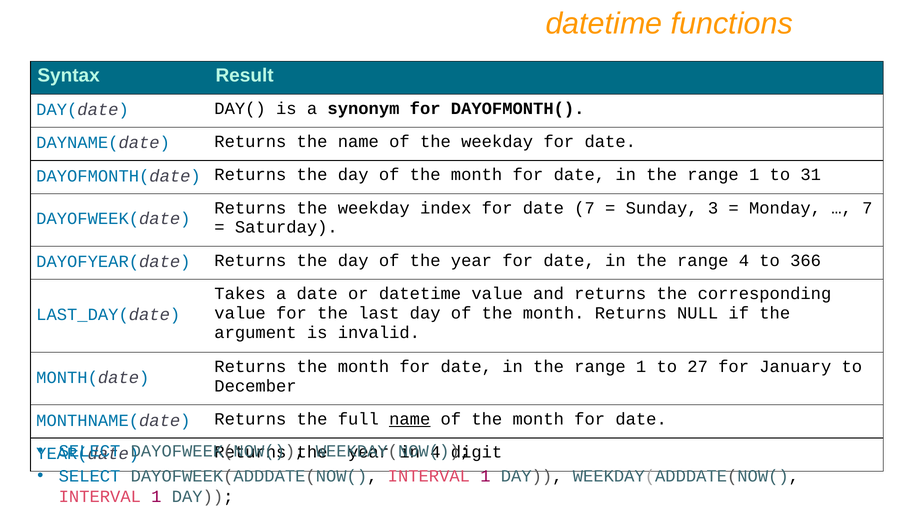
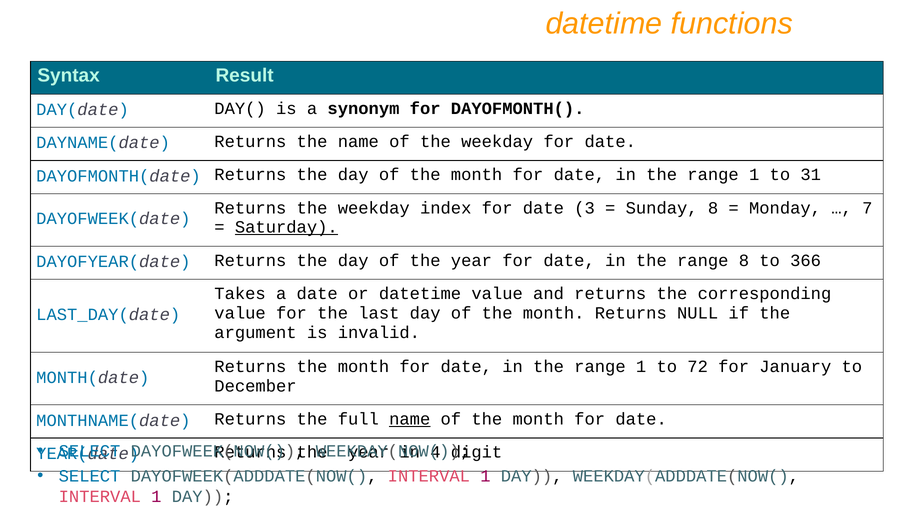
date 7: 7 -> 3 (585, 208)
Sunday 3: 3 -> 8 (713, 208)
Saturday underline: none -> present (286, 227)
range 4: 4 -> 8 (744, 260)
27: 27 -> 72 (698, 367)
